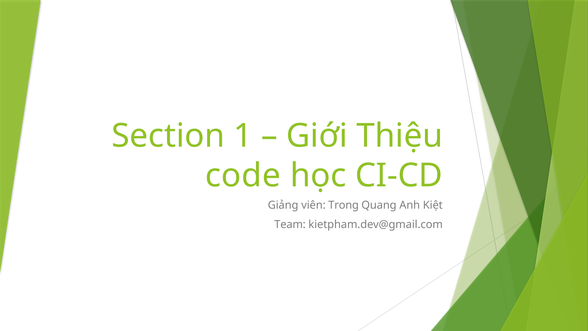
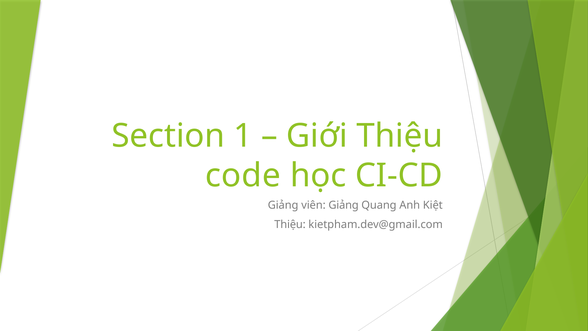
viên Trong: Trong -> Giảng (344, 205)
Team: Team -> Thiệu (290, 224)
